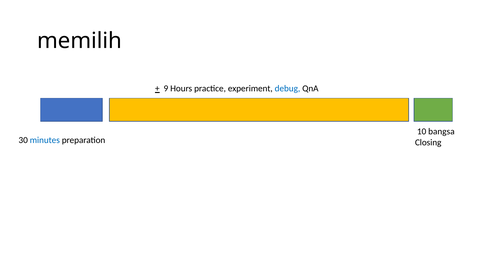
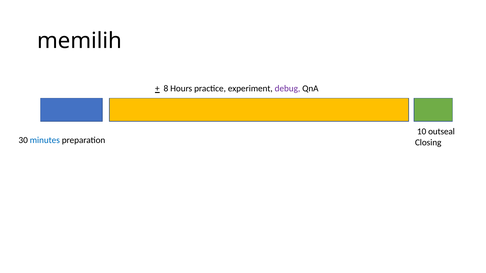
9: 9 -> 8 (166, 89)
debug colour: blue -> purple (287, 89)
bangsa: bangsa -> outseal (442, 132)
